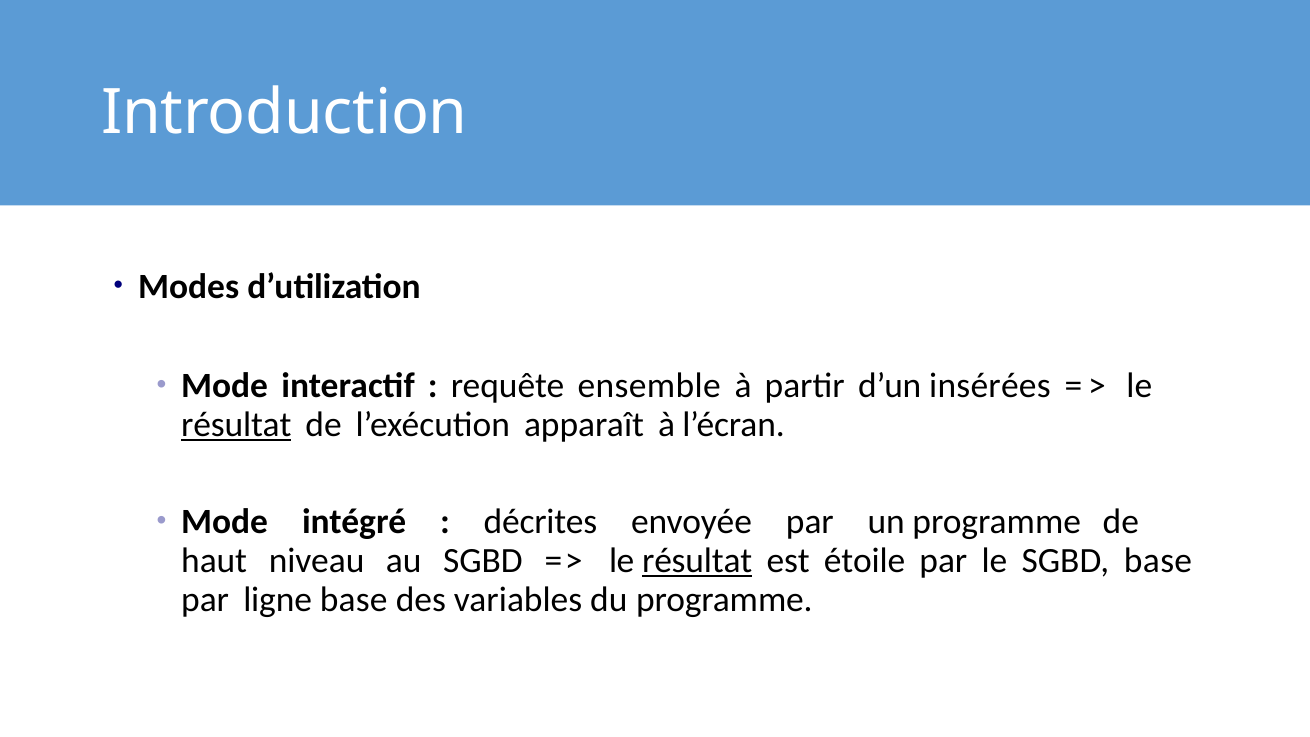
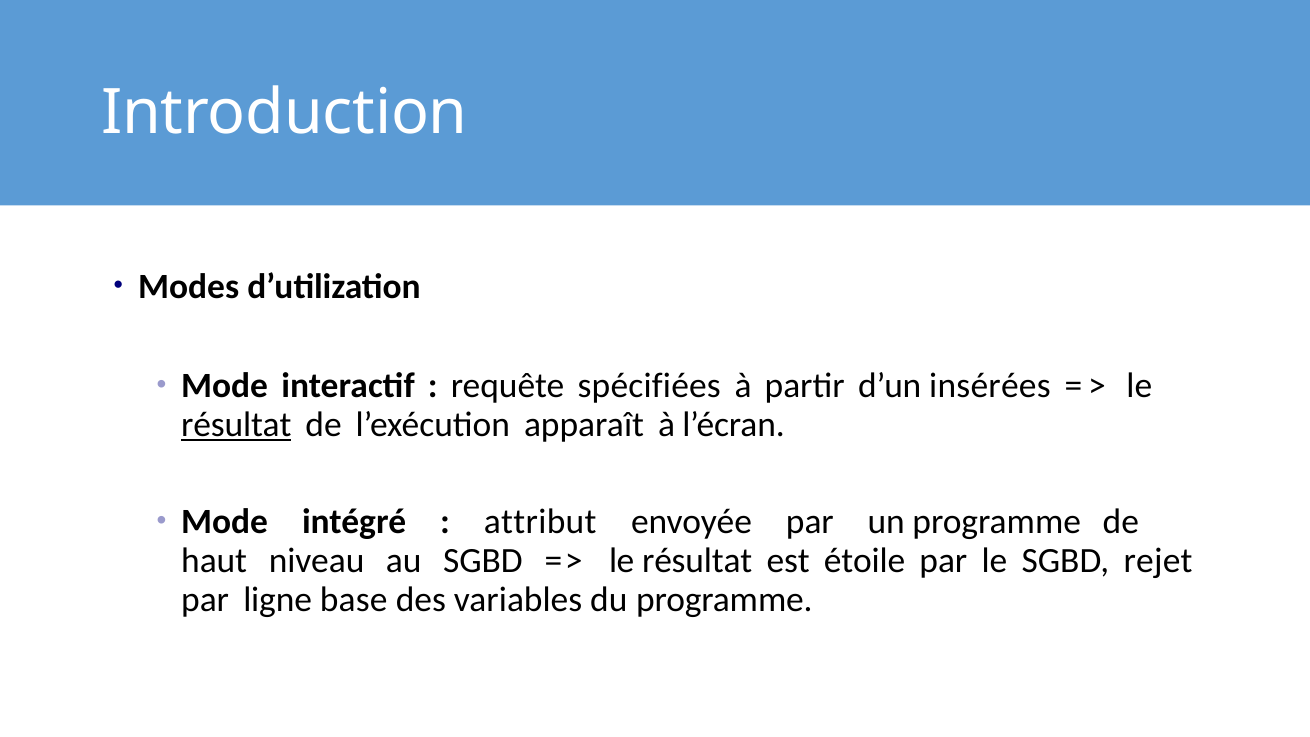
ensemble: ensemble -> spécifiées (649, 386)
décrites: décrites -> attribut (540, 522)
résultat underline: present -> none (697, 561)
SGBD base: base -> rejet (1158, 561)
